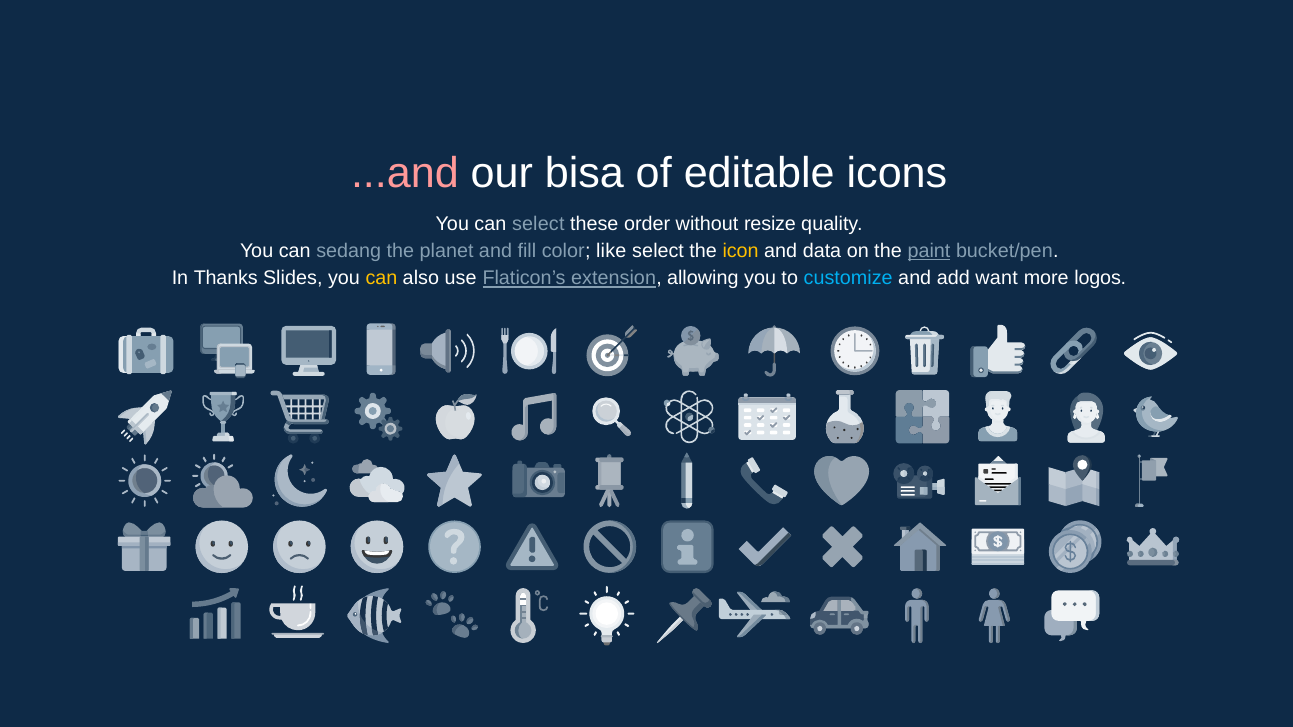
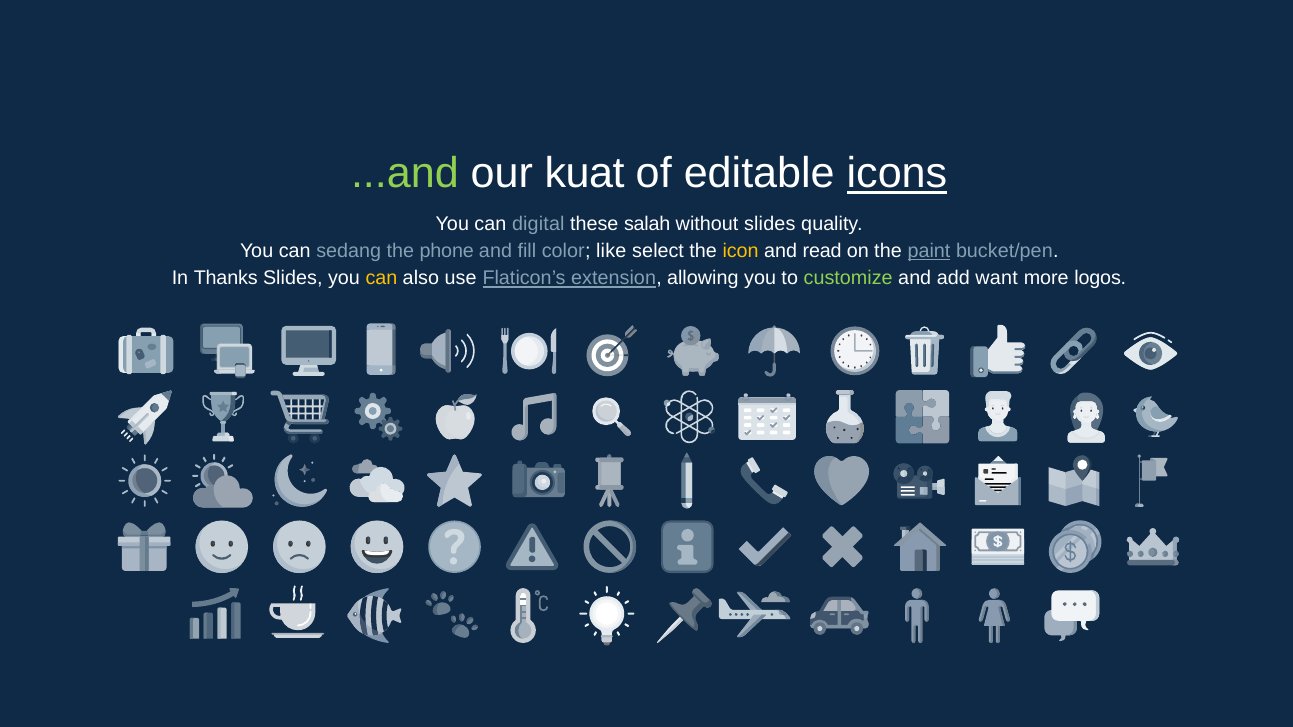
...and colour: pink -> light green (405, 174)
bisa: bisa -> kuat (585, 174)
icons underline: none -> present (897, 174)
can select: select -> digital (538, 224)
order: order -> salah (647, 224)
without resize: resize -> slides (770, 224)
planet: planet -> phone (447, 251)
data: data -> read (822, 251)
customize colour: light blue -> light green (848, 279)
